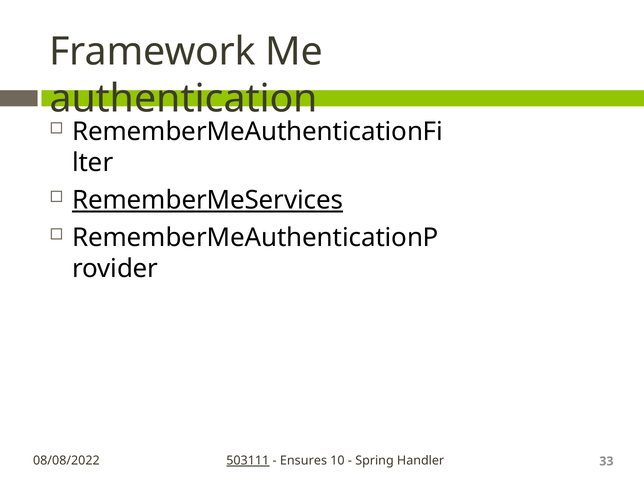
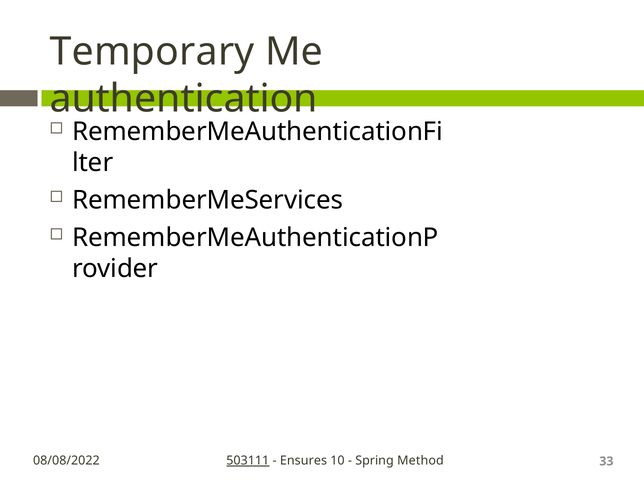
Framework: Framework -> Temporary (152, 52)
RememberMeServices underline: present -> none (208, 200)
Handler: Handler -> Method (421, 461)
